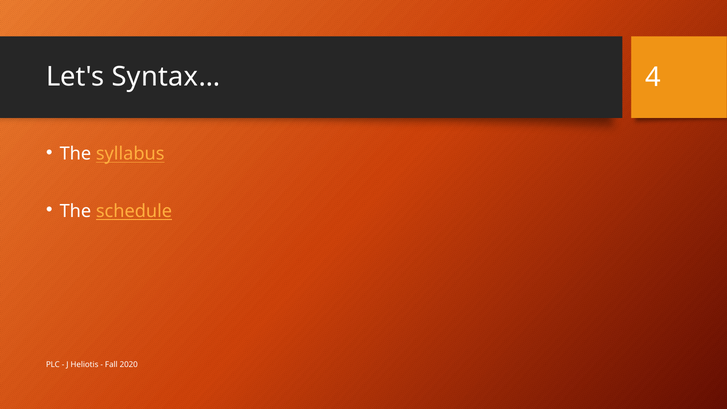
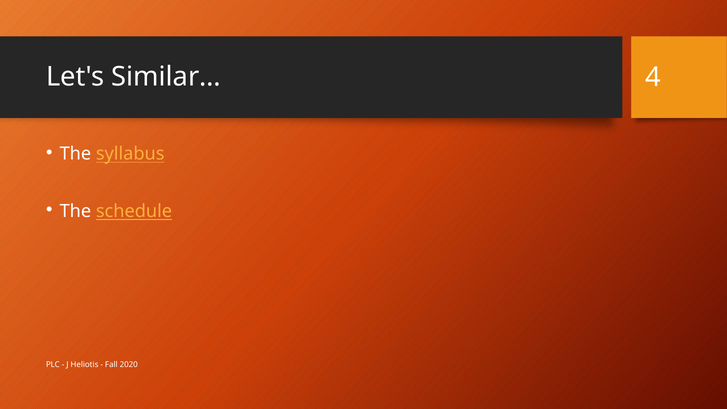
Syntax…: Syntax… -> Similar… (166, 77)
